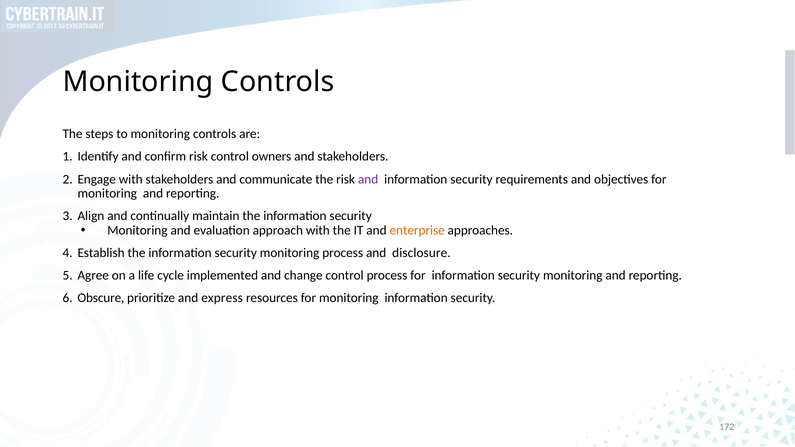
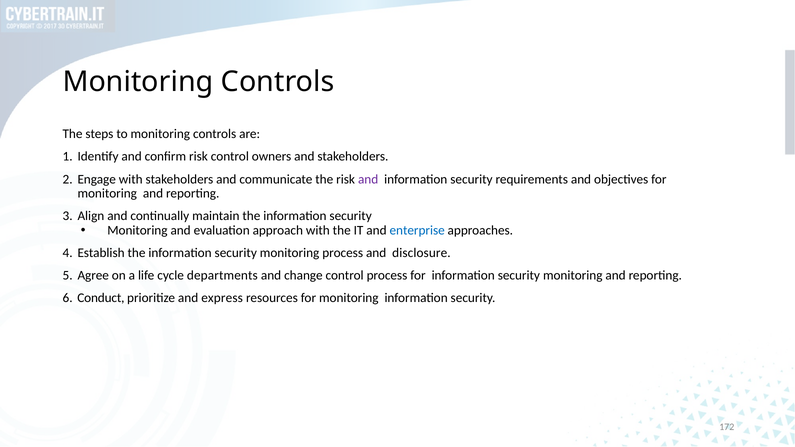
enterprise colour: orange -> blue (417, 230)
implemented: implemented -> departments (222, 276)
Obscure: Obscure -> Conduct (101, 298)
